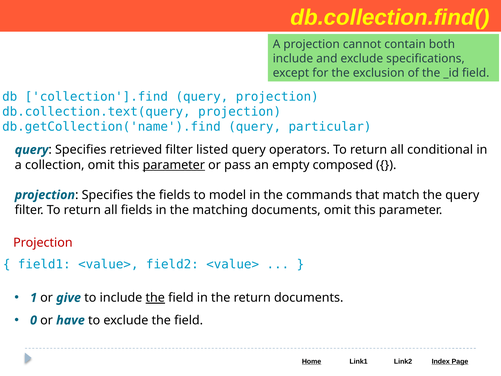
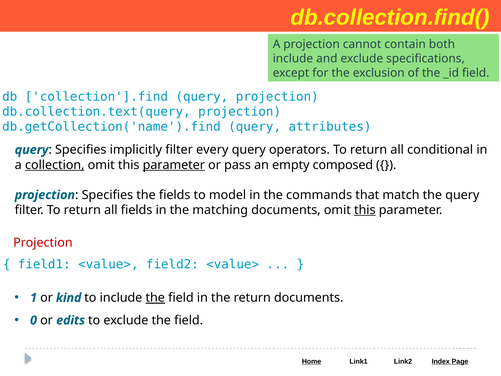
particular: particular -> attributes (330, 127)
retrieved: retrieved -> implicitly (136, 150)
listed: listed -> every (212, 150)
collection underline: none -> present (55, 165)
this underline: none -> present (365, 210)
give: give -> kind (69, 298)
have: have -> edits (71, 320)
